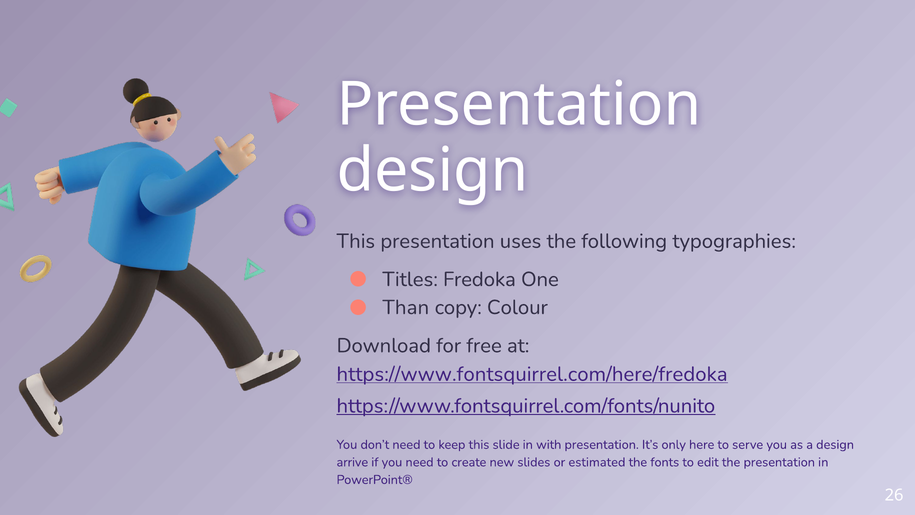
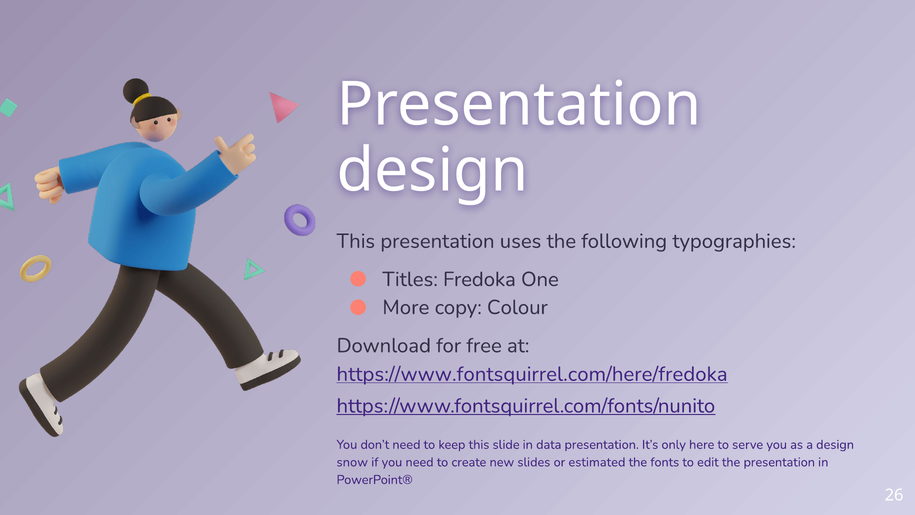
Than: Than -> More (406, 307)
with: with -> data (549, 444)
arrive: arrive -> snow (352, 462)
